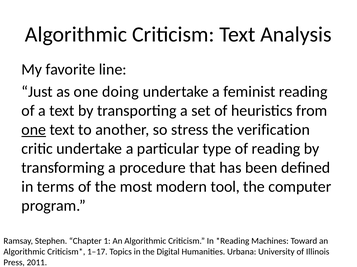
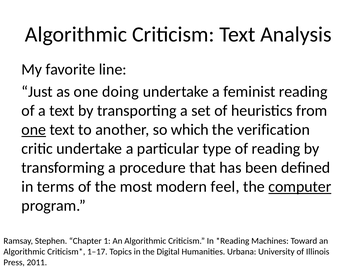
stress: stress -> which (190, 130)
tool: tool -> feel (225, 187)
computer underline: none -> present (300, 187)
